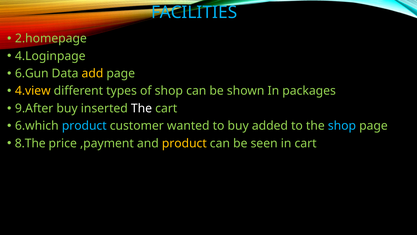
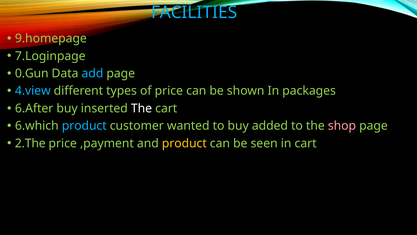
2.homepage: 2.homepage -> 9.homepage (51, 38)
4.Loginpage: 4.Loginpage -> 7.Loginpage (50, 56)
6.Gun: 6.Gun -> 0.Gun (32, 73)
add colour: yellow -> light blue (92, 73)
4.view colour: yellow -> light blue (33, 91)
of shop: shop -> price (169, 91)
9.After: 9.After -> 6.After (34, 108)
shop colour: light blue -> pink (342, 126)
8.The: 8.The -> 2.The (30, 143)
